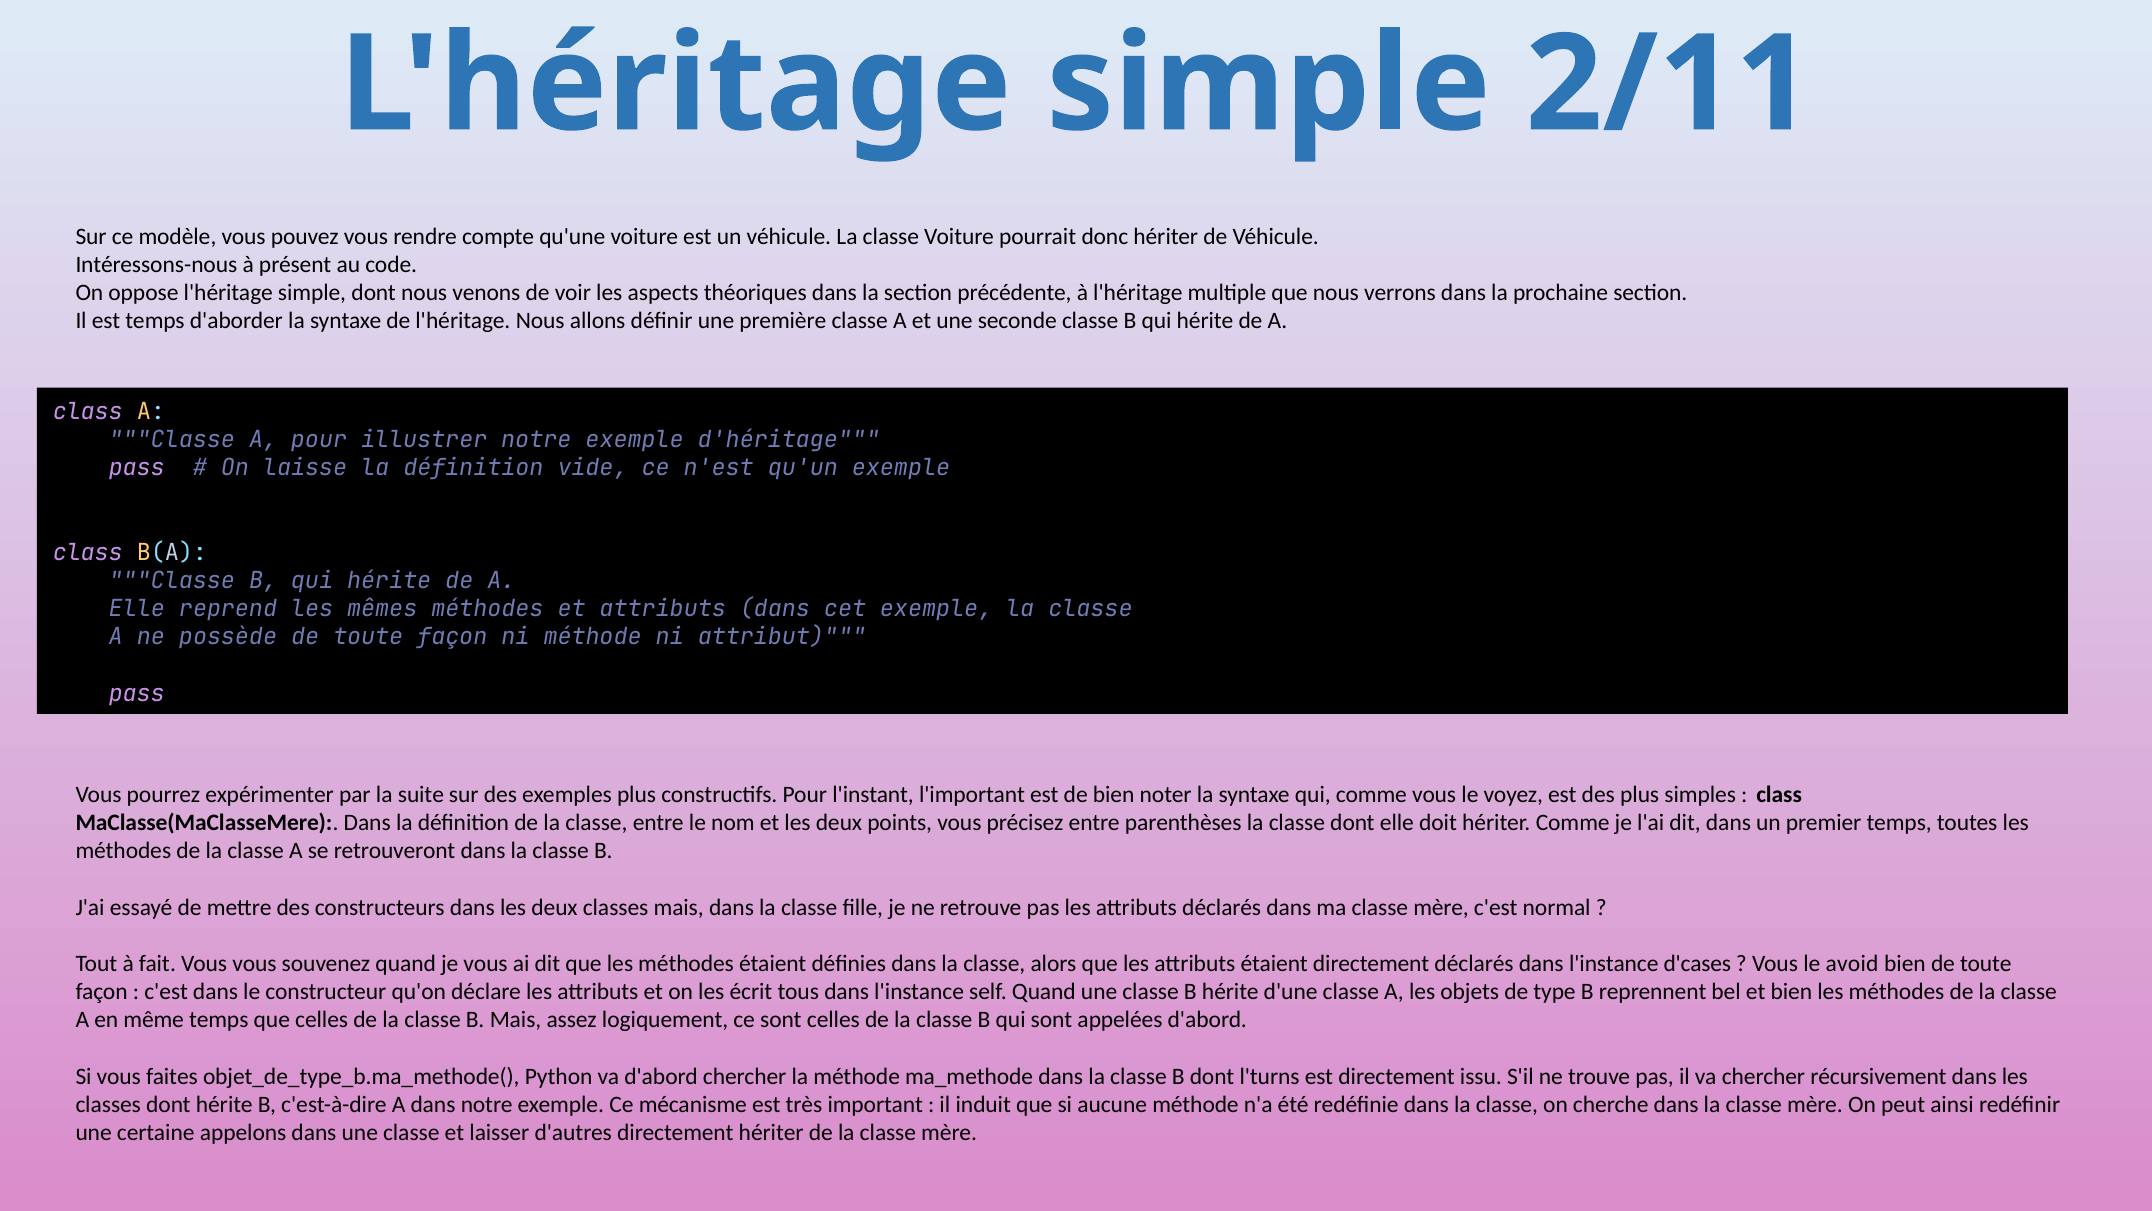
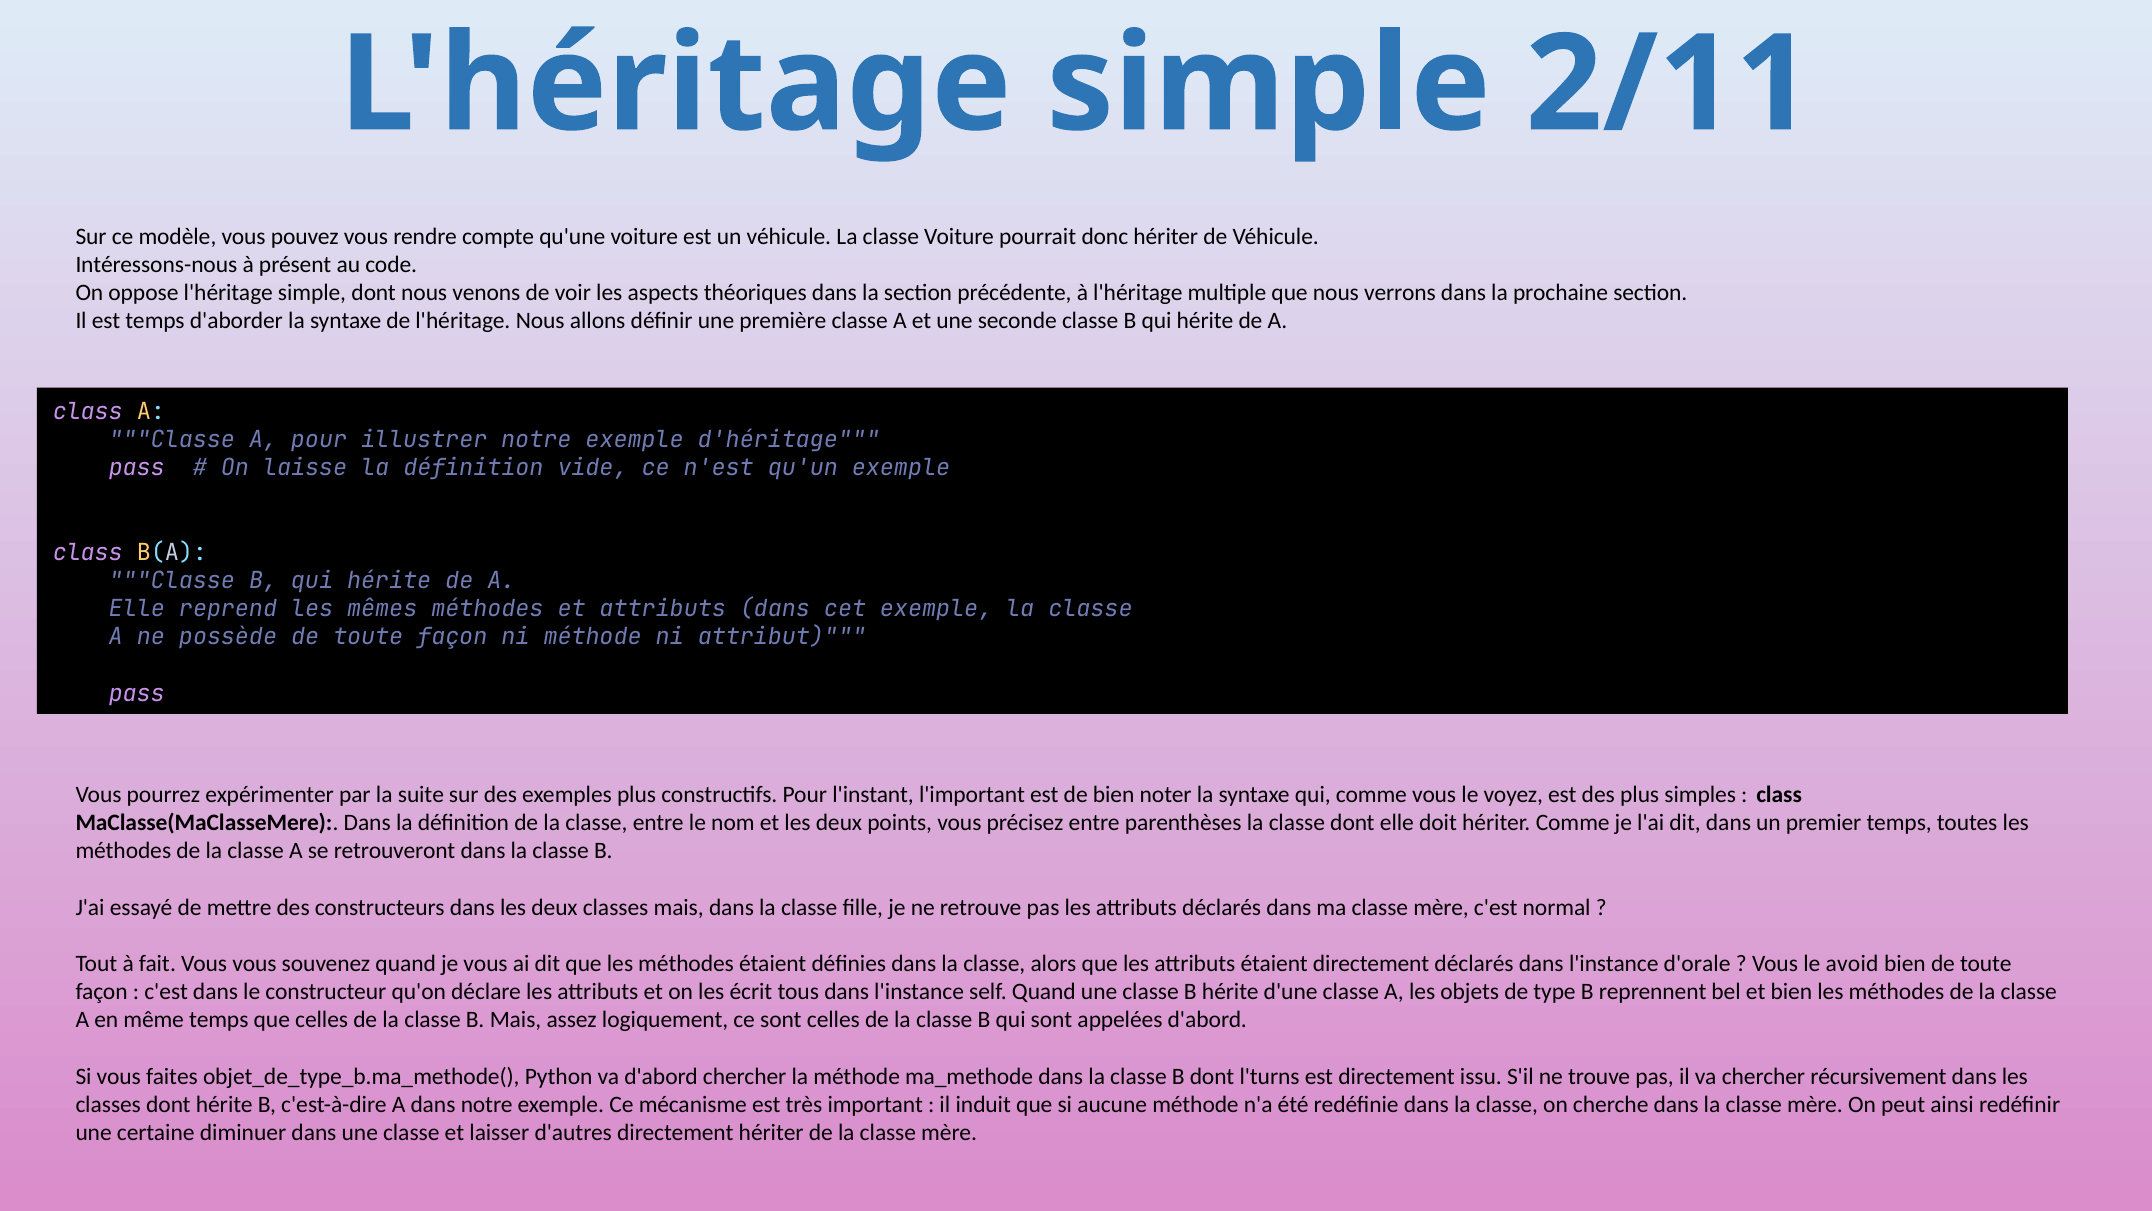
d'cases: d'cases -> d'orale (1697, 963)
appelons: appelons -> diminuer (243, 1133)
